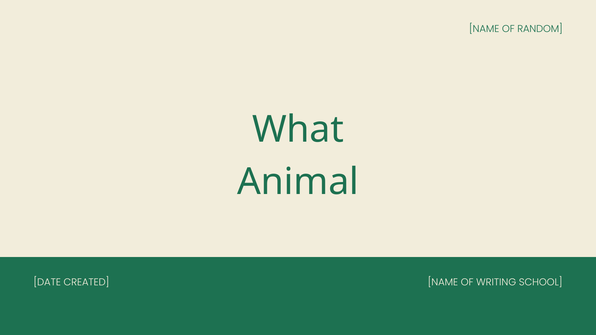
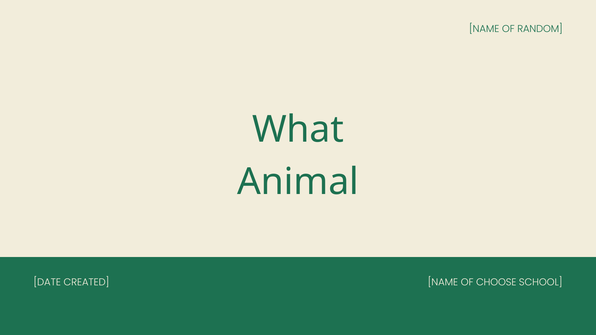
WRITING: WRITING -> CHOOSE (496, 283)
